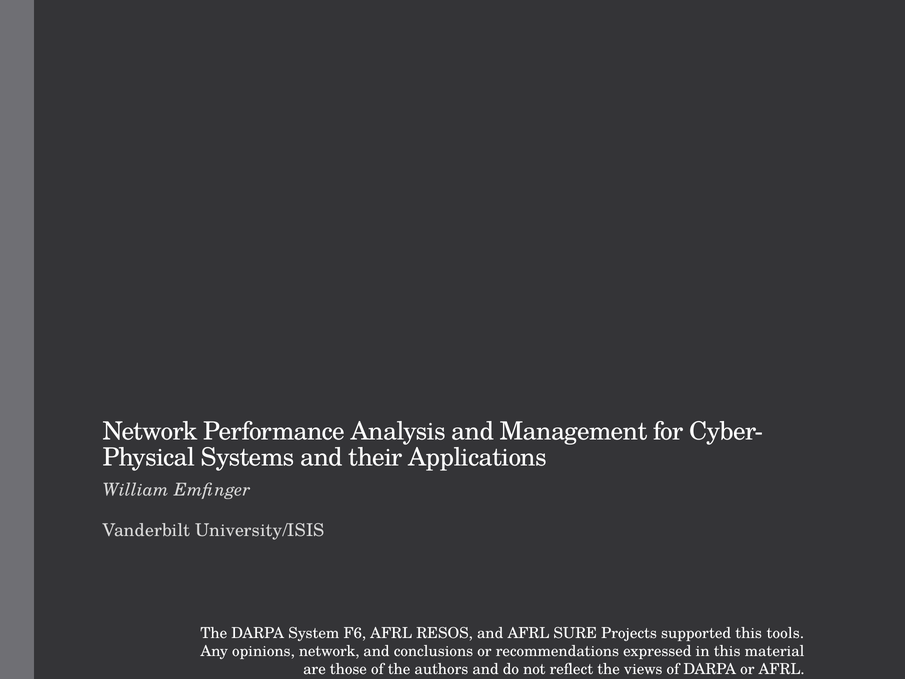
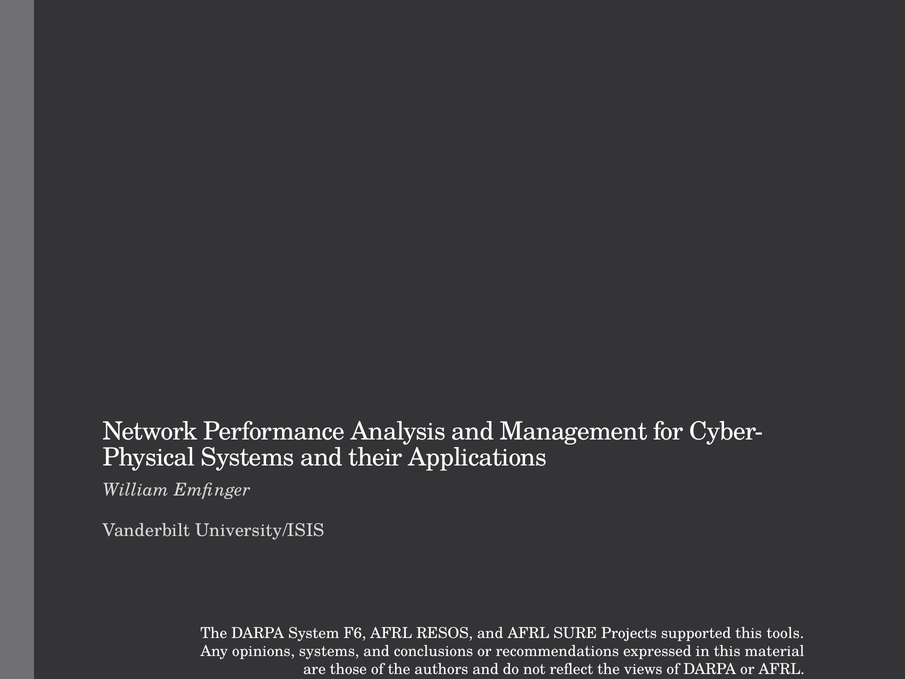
opinions network: network -> systems (329, 651)
